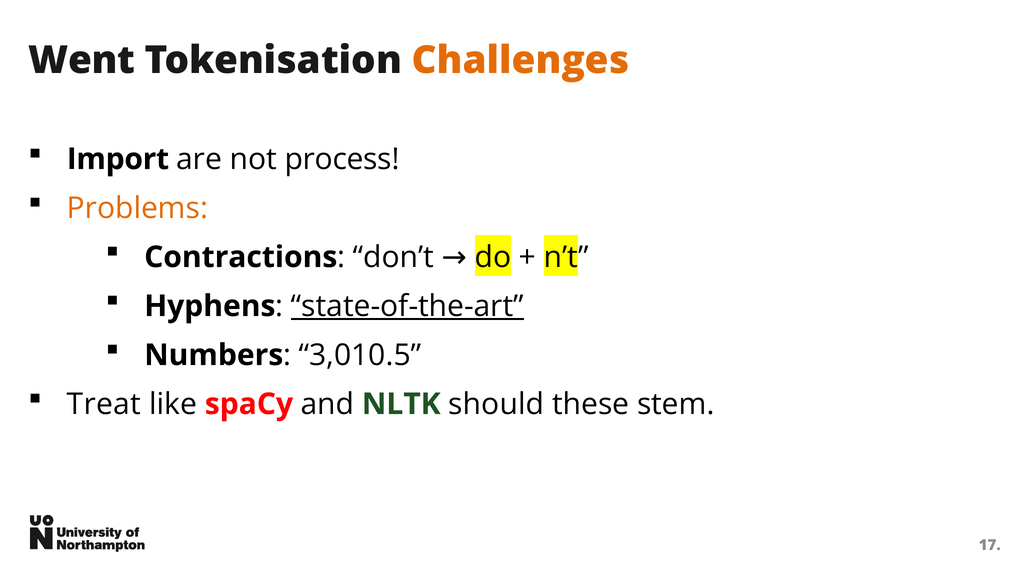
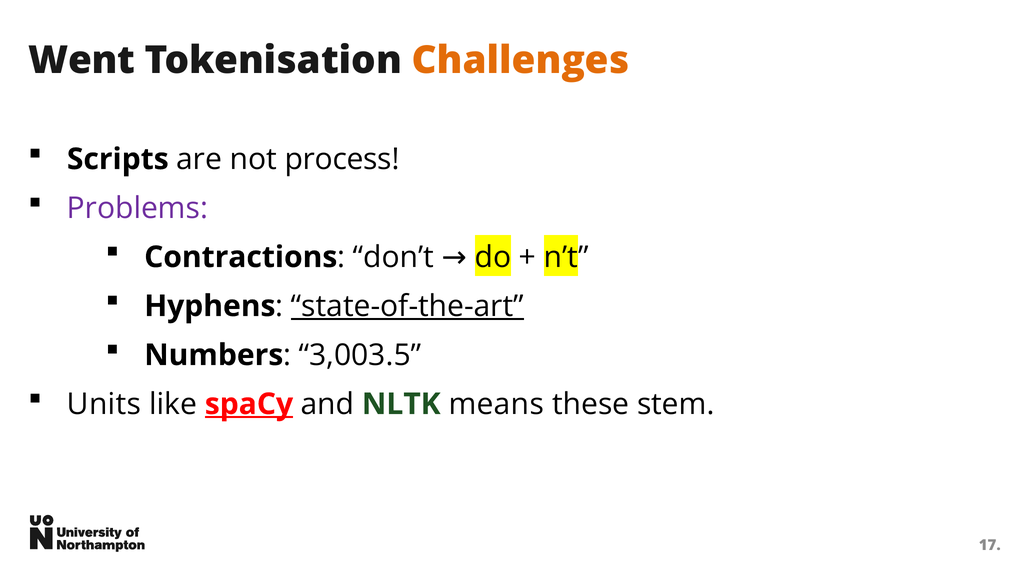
Import: Import -> Scripts (118, 159)
Problems colour: orange -> purple (137, 208)
3,010.5: 3,010.5 -> 3,003.5 (360, 355)
Treat: Treat -> Units (104, 404)
spaCy underline: none -> present (249, 404)
should: should -> means (496, 404)
